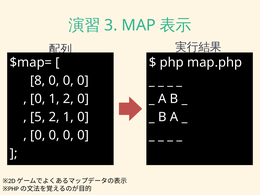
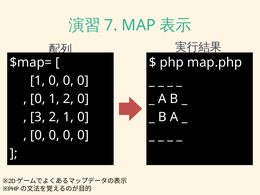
3: 3 -> 7 (111, 25)
8: 8 -> 1 (38, 81)
5: 5 -> 3 (38, 117)
